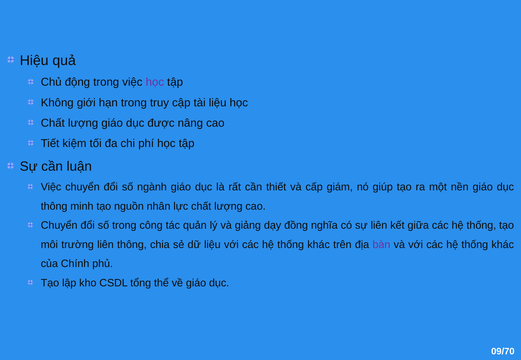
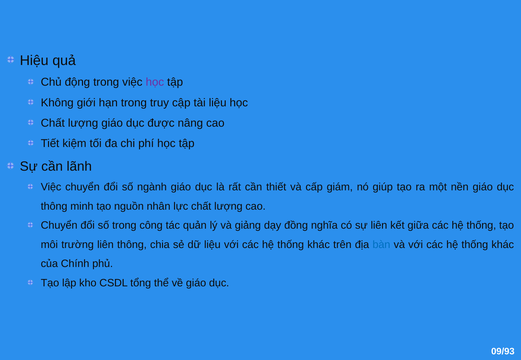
luận: luận -> lãnh (79, 167)
bàn colour: purple -> blue (381, 245)
09/70: 09/70 -> 09/93 (503, 352)
